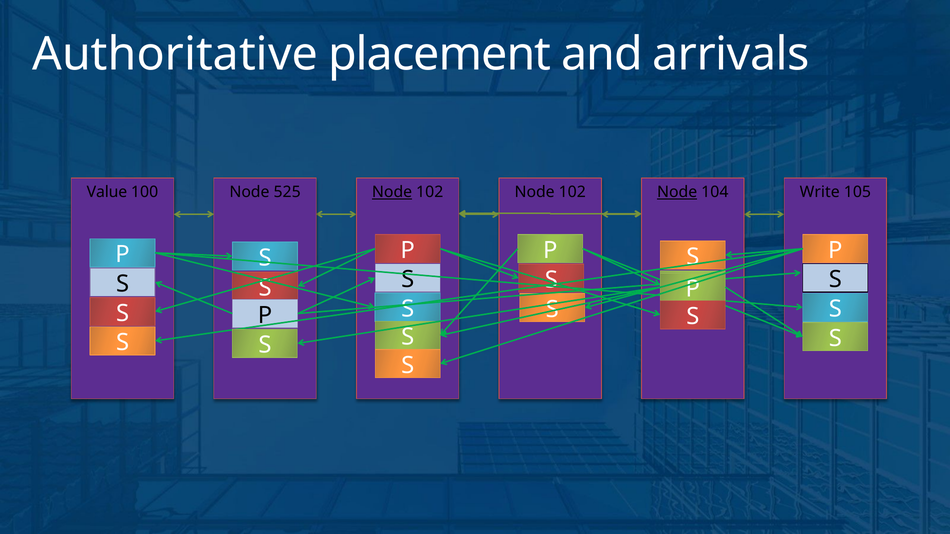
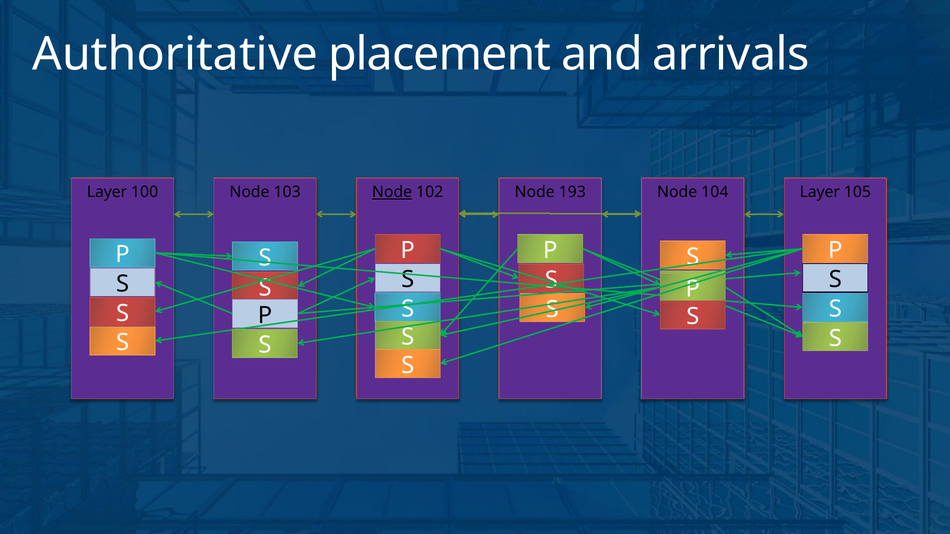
Value: Value -> Layer (107, 192)
525: 525 -> 103 (287, 192)
102: 102 -> 193 (572, 192)
Node underline: present -> none (677, 192)
Write: Write -> Layer (820, 192)
